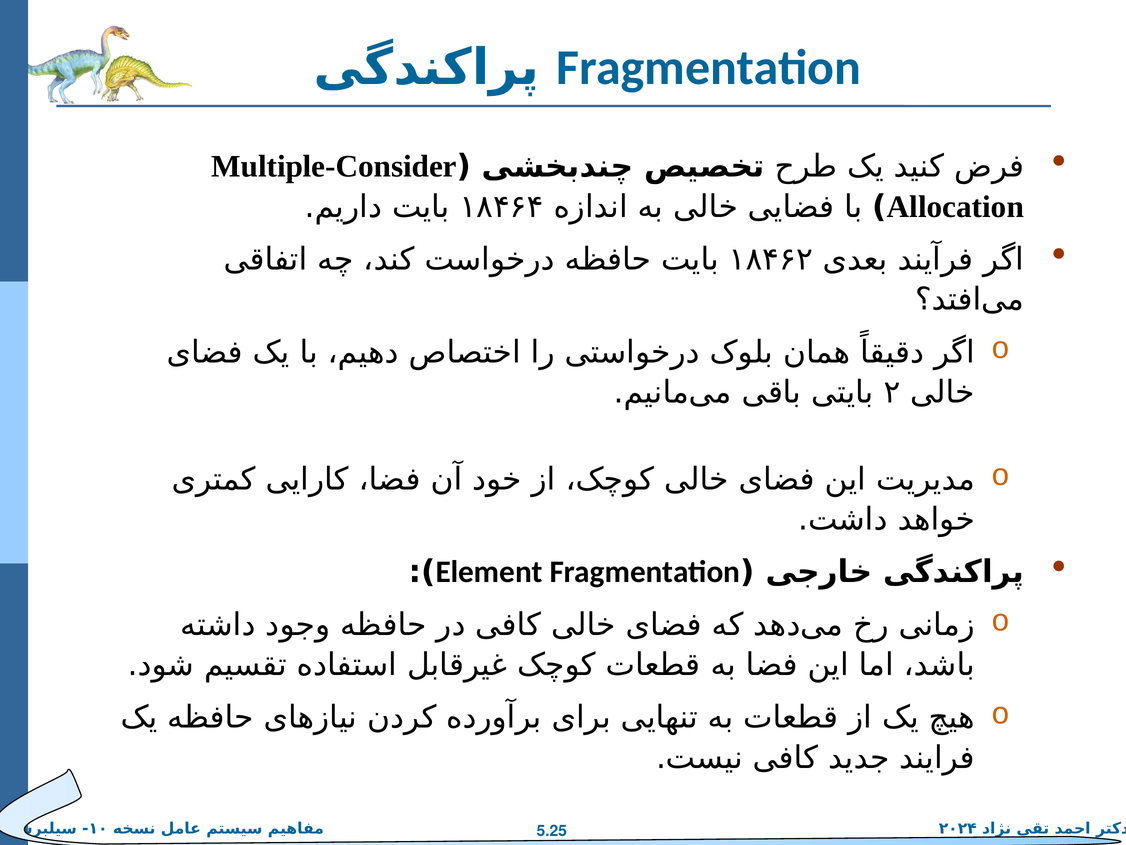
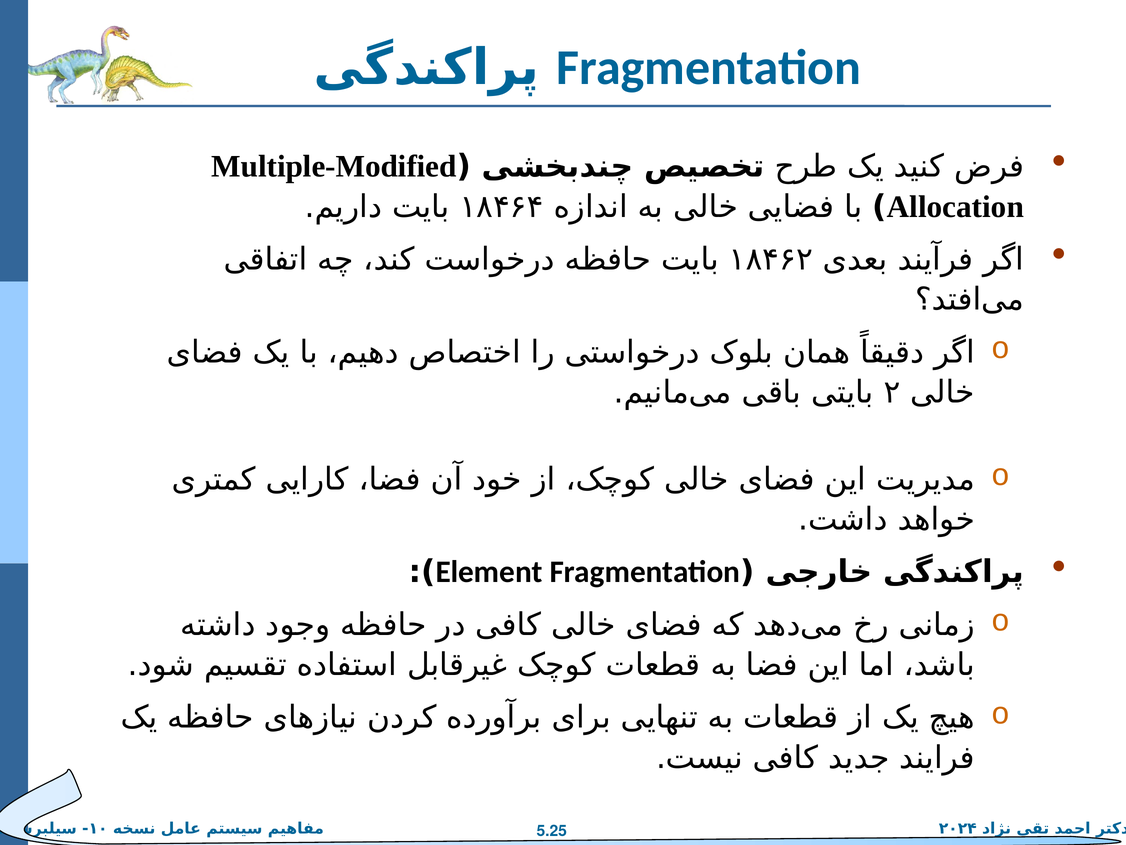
Multiple-Consider: Multiple-Consider -> Multiple-Modified (334, 166)
